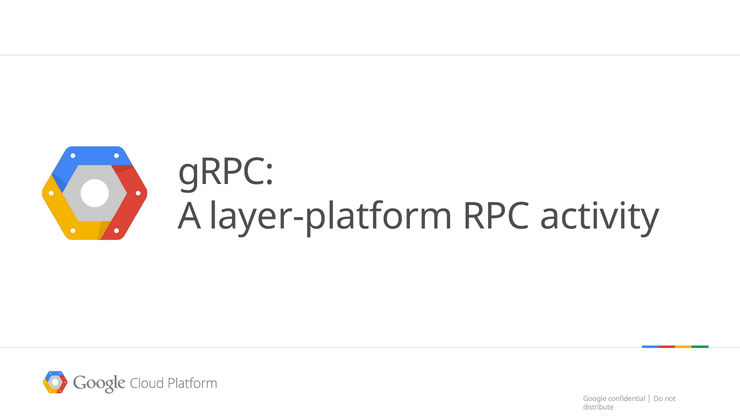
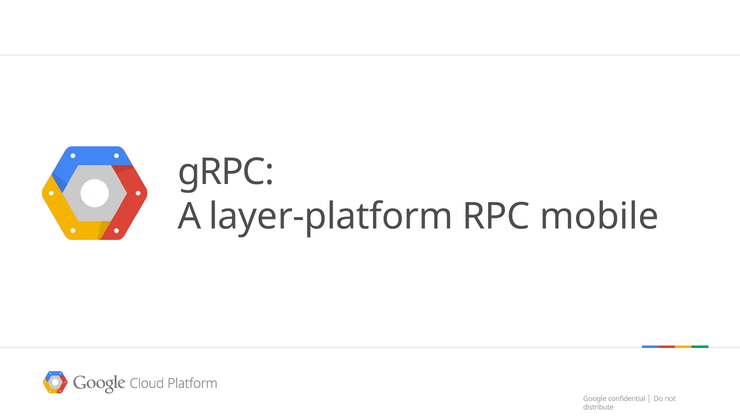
activity: activity -> mobile (599, 217)
